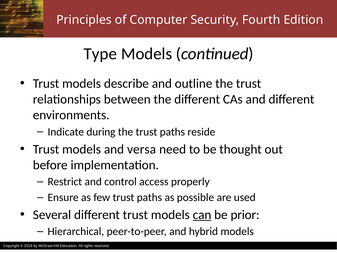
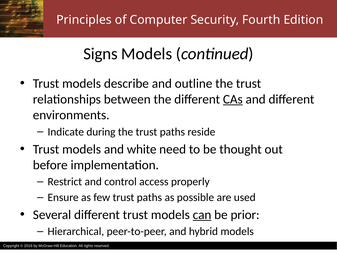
Type: Type -> Signs (100, 54)
CAs underline: none -> present (233, 99)
versa: versa -> white (142, 149)
